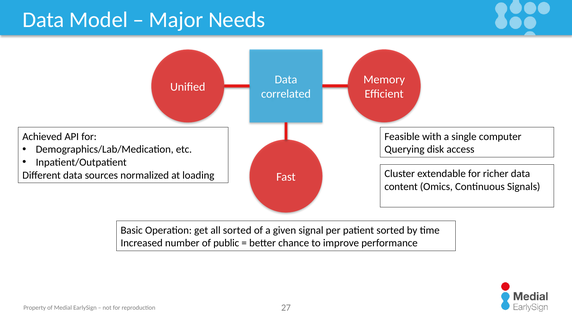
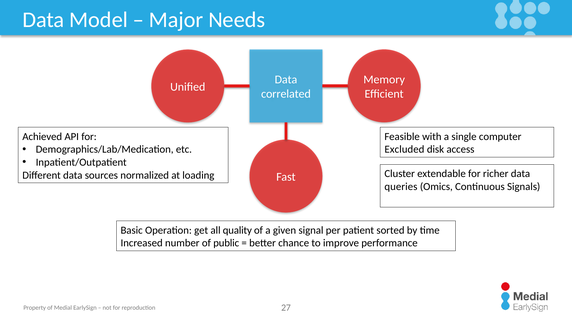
Querying: Querying -> Excluded (404, 149)
content: content -> queries (401, 186)
all sorted: sorted -> quality (237, 230)
